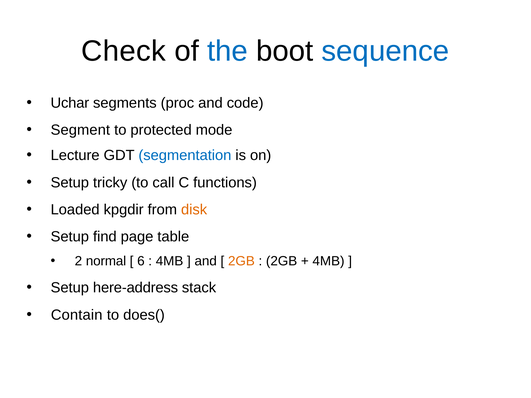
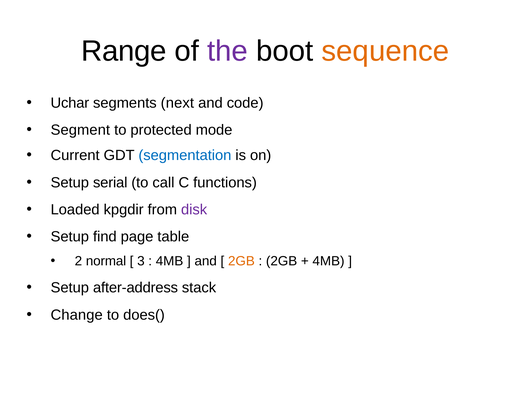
Check: Check -> Range (124, 51)
the colour: blue -> purple (228, 51)
sequence colour: blue -> orange (385, 51)
proc: proc -> next (177, 103)
Lecture: Lecture -> Current (75, 155)
tricky: tricky -> serial (110, 183)
disk colour: orange -> purple (194, 210)
6: 6 -> 3 (141, 261)
here-address: here-address -> after-address (136, 288)
Contain: Contain -> Change (77, 315)
